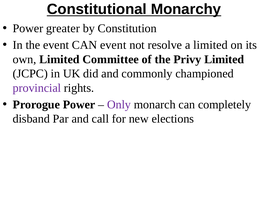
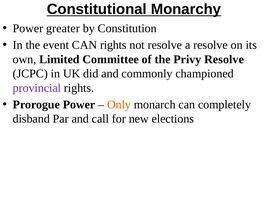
CAN event: event -> rights (113, 45)
a limited: limited -> resolve (211, 45)
Privy Limited: Limited -> Resolve (224, 59)
Only colour: purple -> orange (119, 105)
